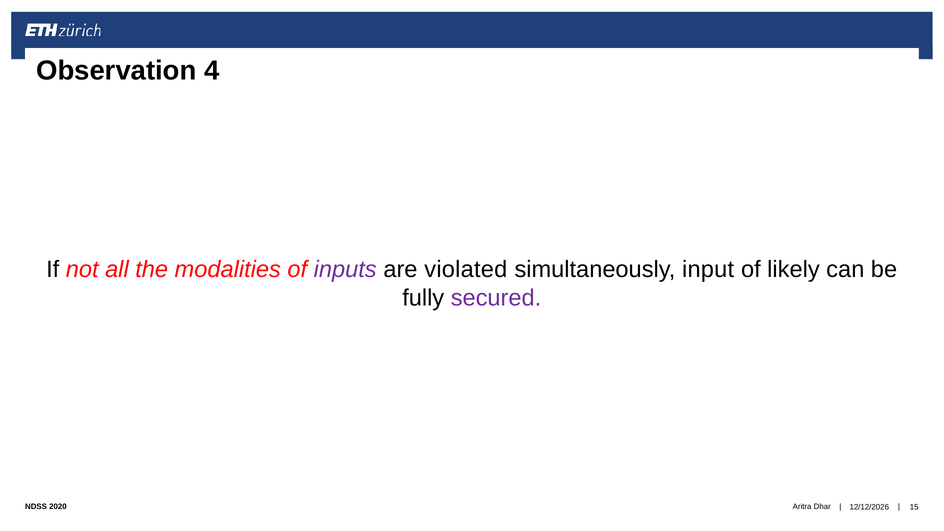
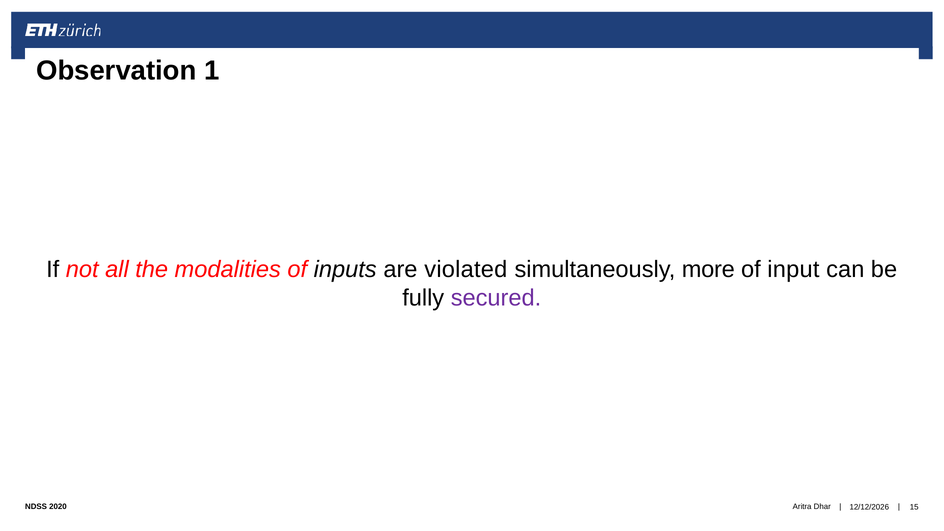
4: 4 -> 1 (212, 71)
inputs colour: purple -> black (345, 270)
input: input -> more (708, 270)
likely: likely -> input (793, 270)
